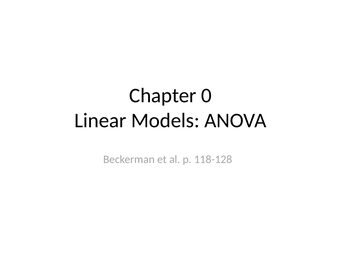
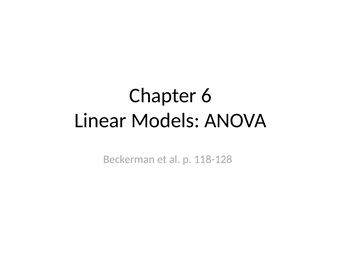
0: 0 -> 6 (206, 96)
